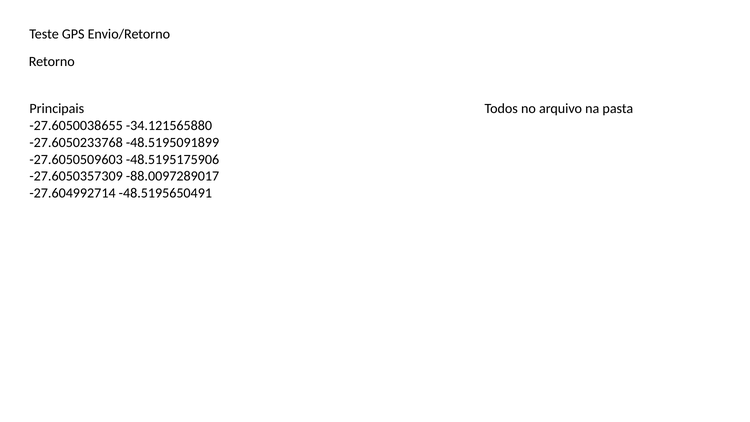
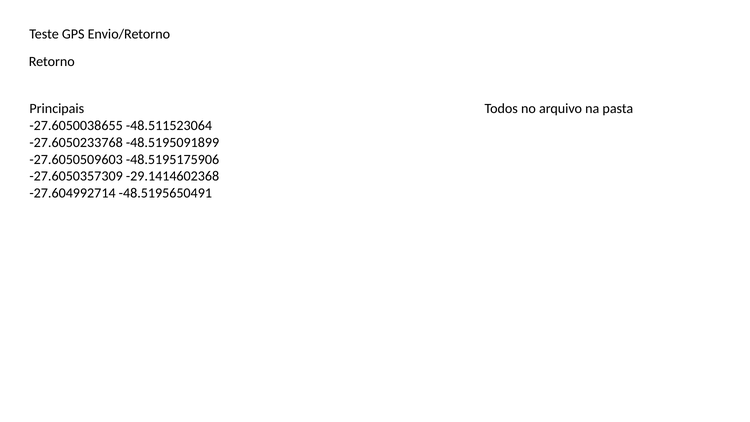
-34.121565880: -34.121565880 -> -48.511523064 (169, 126)
-88.0097289017: -88.0097289017 -> -29.1414602368 (173, 176)
